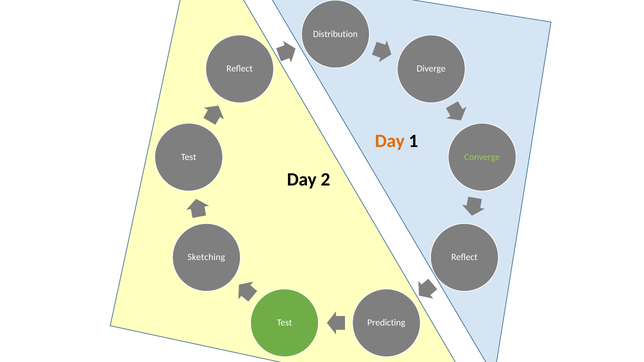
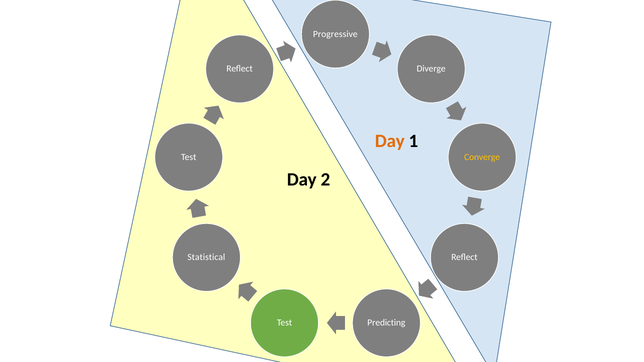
Distribution: Distribution -> Progressive (335, 34)
Converge colour: light green -> yellow (482, 157)
Sketching: Sketching -> Statistical (206, 258)
